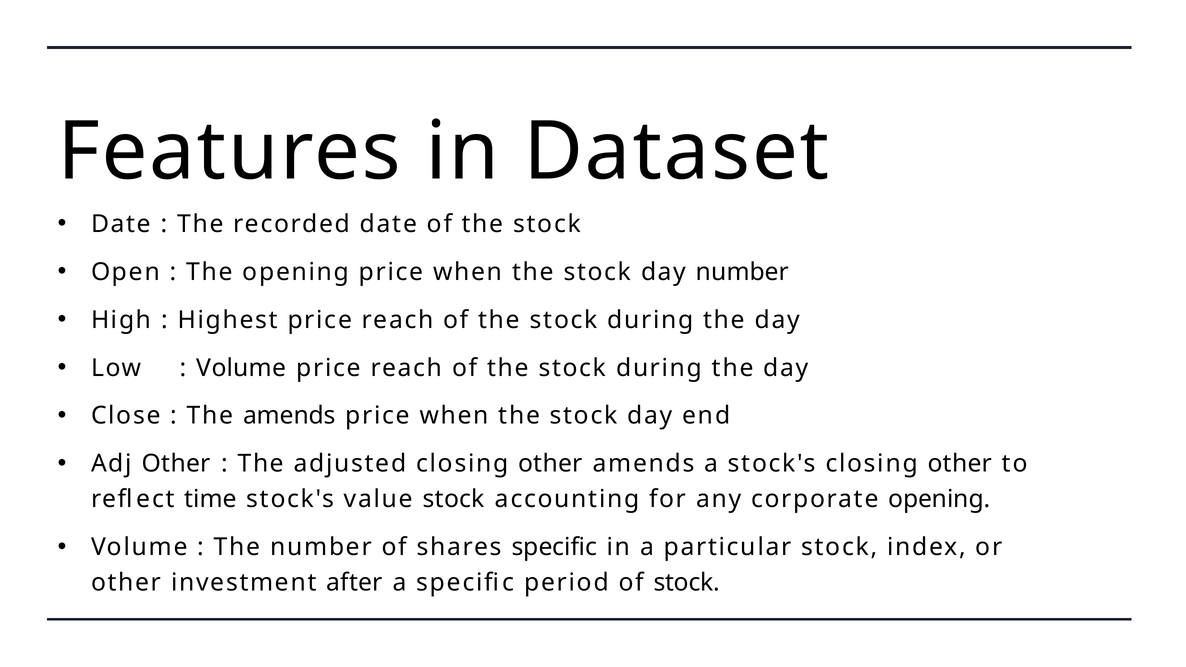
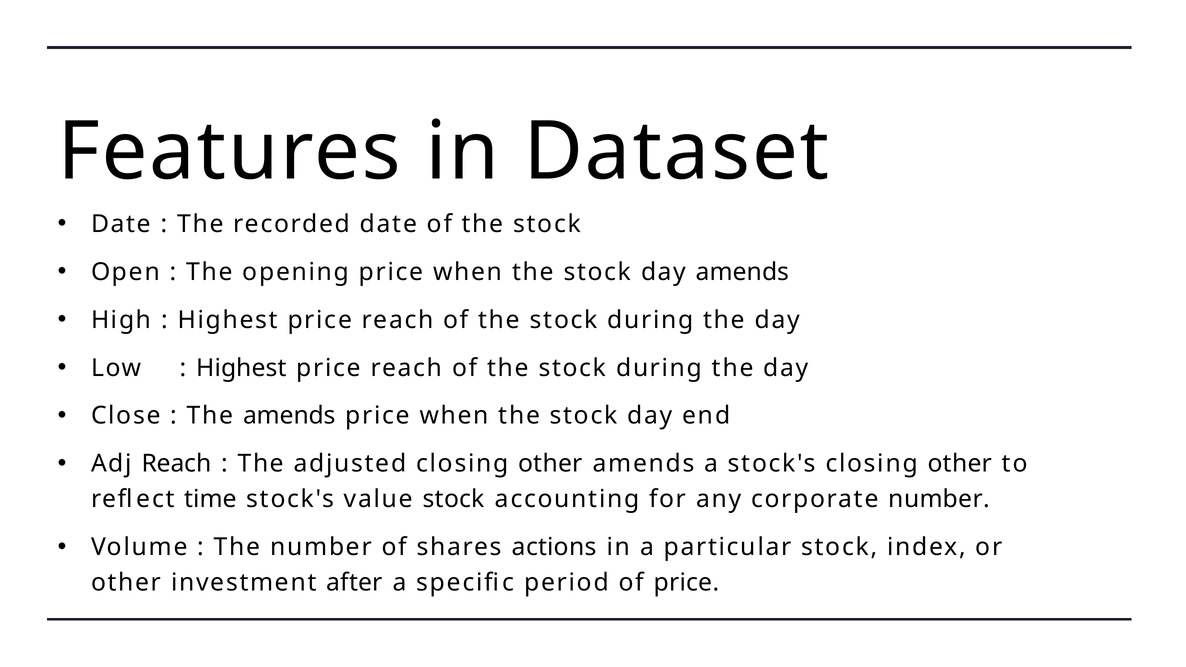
day number: number -> amends (743, 272)
Volume: Volume -> Highest (241, 368)
Adj Other: Other -> Reach (176, 464)
corporate opening: opening -> number (939, 499)
shares specific: specific -> actions (554, 547)
of stock: stock -> price (686, 583)
